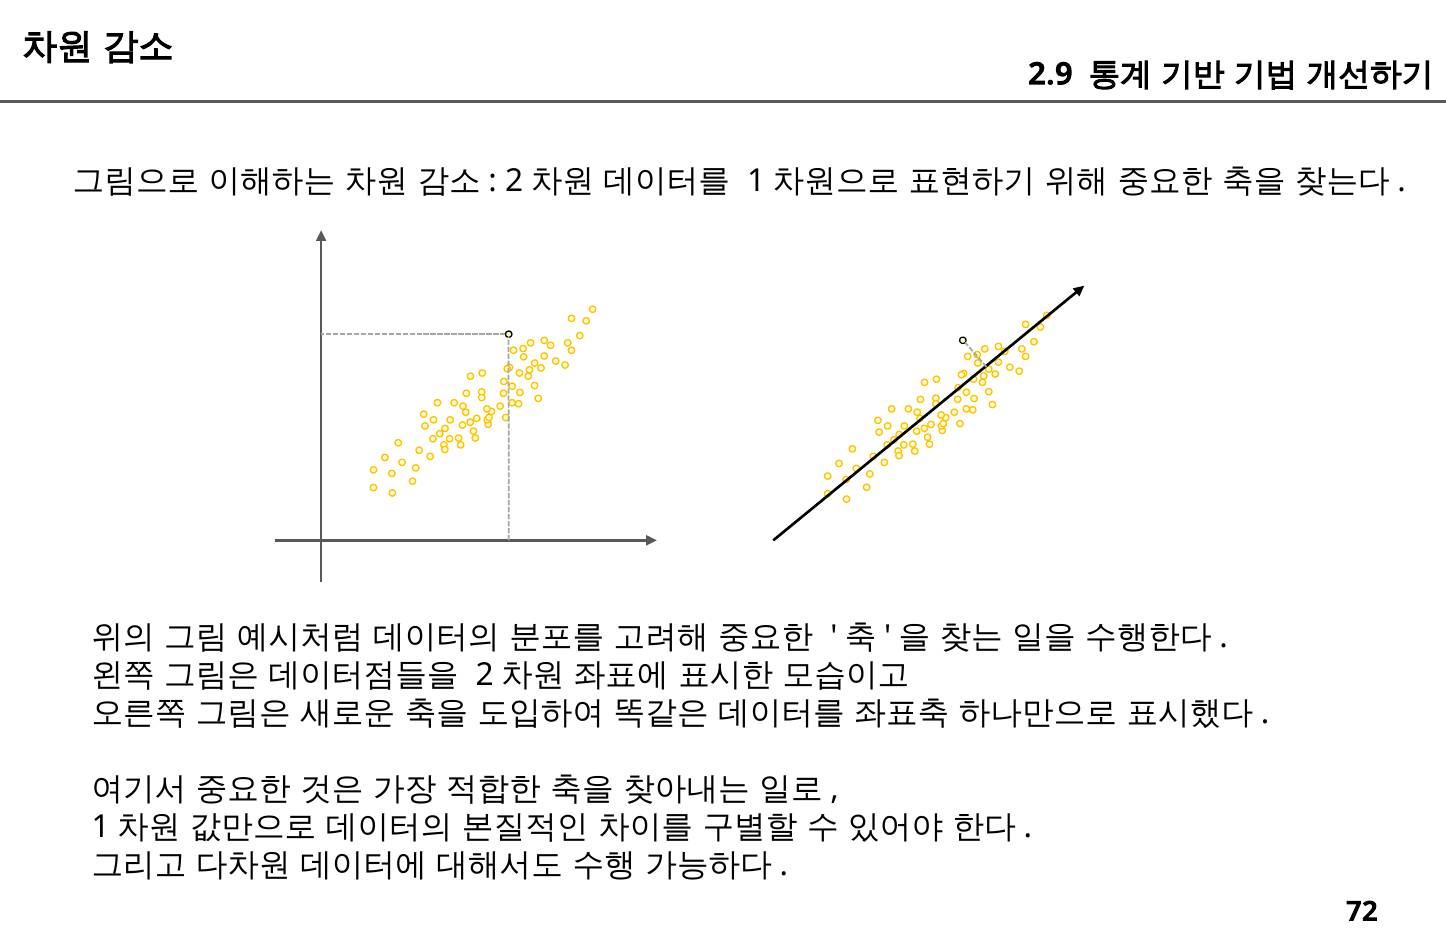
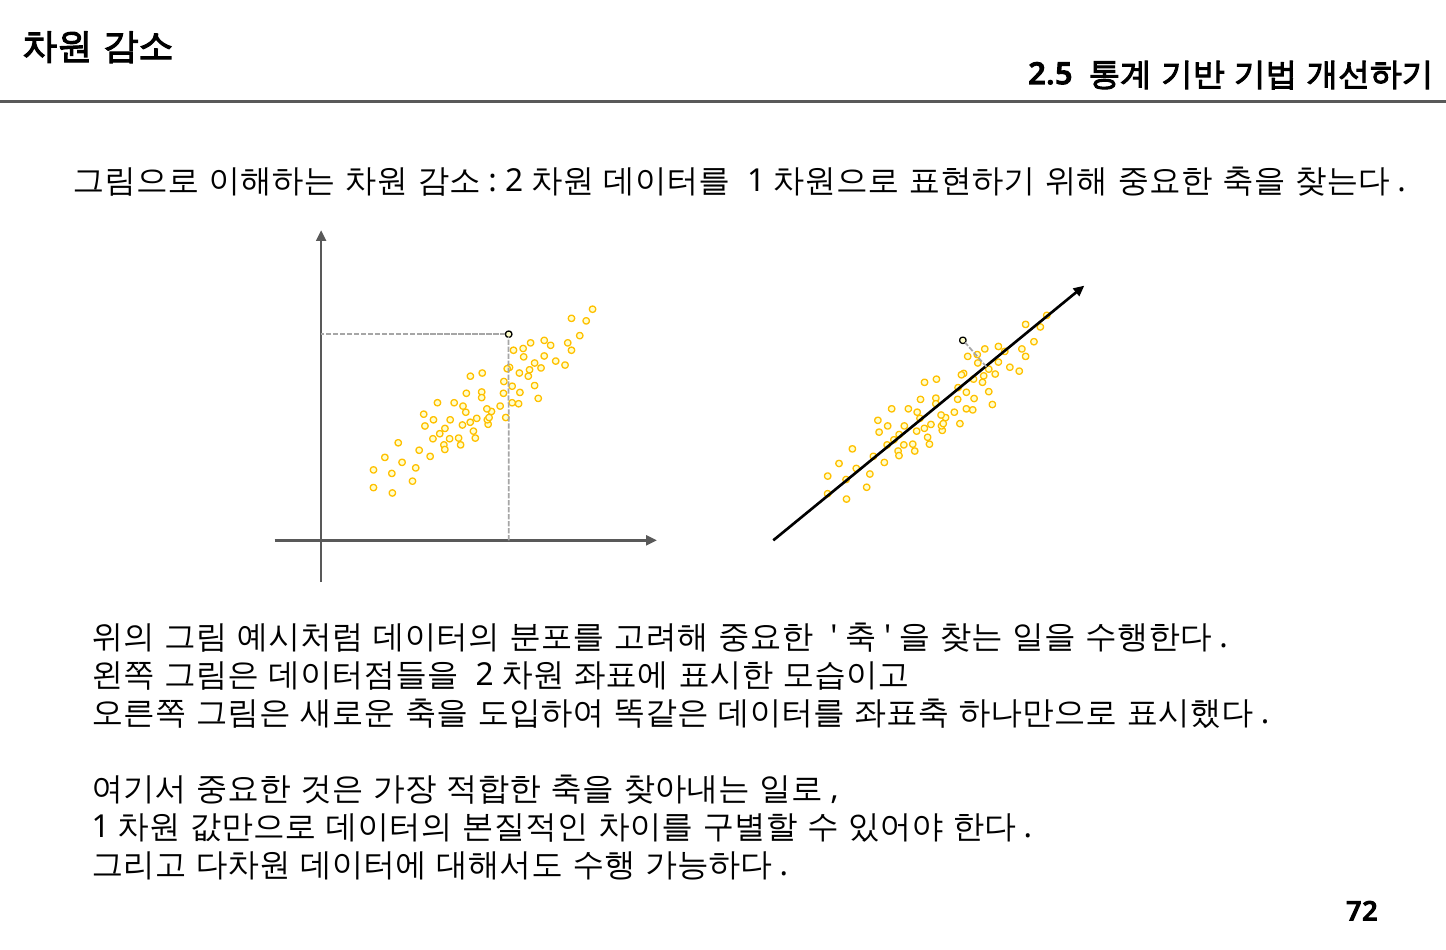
2.9: 2.9 -> 2.5 (1050, 74)
